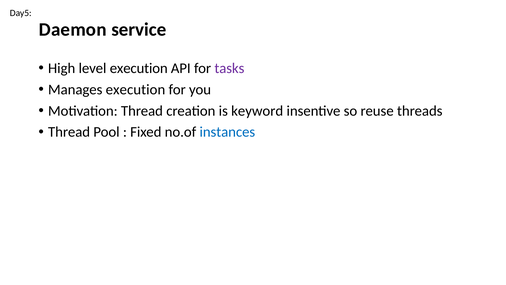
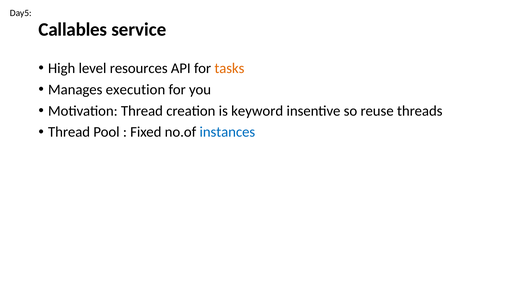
Daemon: Daemon -> Callables (73, 29)
level execution: execution -> resources (139, 68)
tasks colour: purple -> orange (229, 68)
